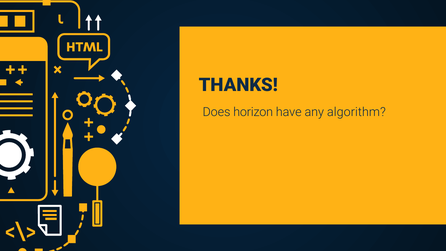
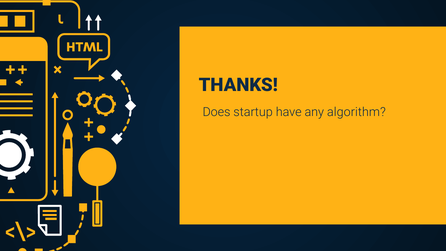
horizon: horizon -> startup (253, 112)
